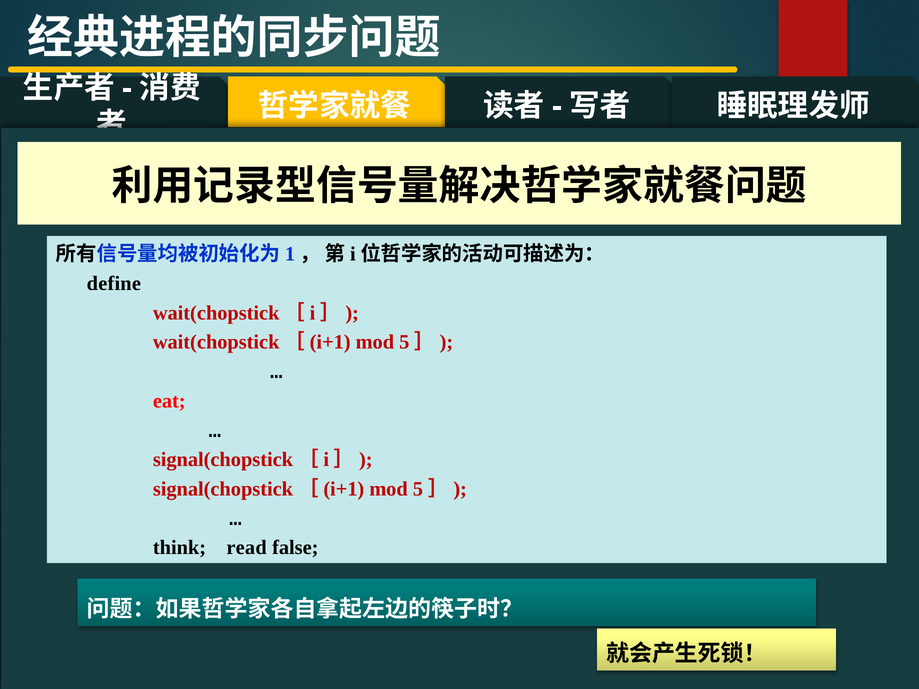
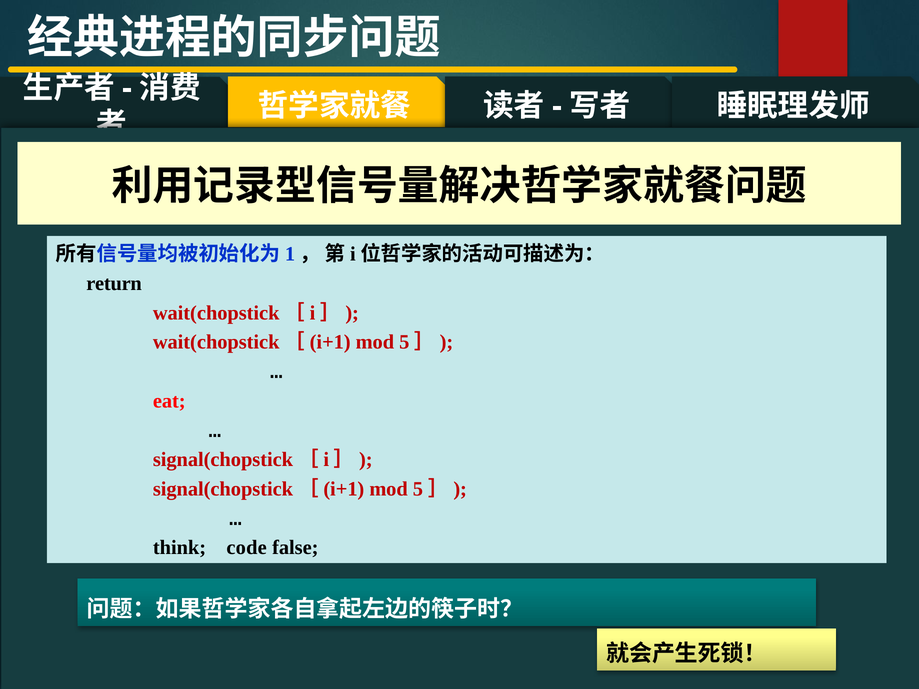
define: define -> return (114, 284)
read: read -> code (247, 548)
